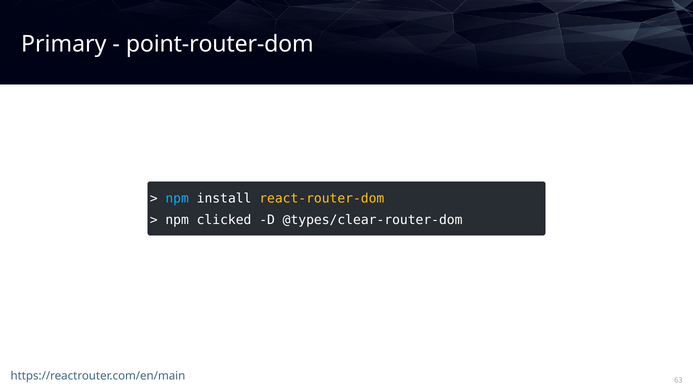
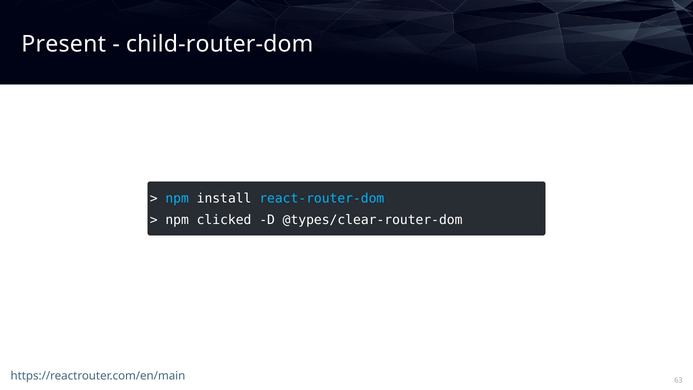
Primary: Primary -> Present (64, 44)
point-router-dom: point-router-dom -> child-router-dom (220, 44)
react-router-dom colour: yellow -> light blue (322, 198)
